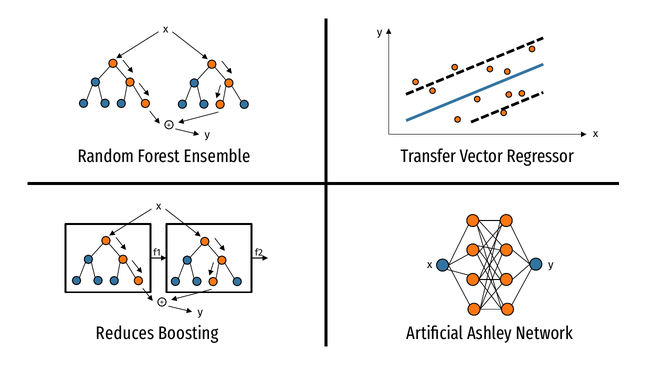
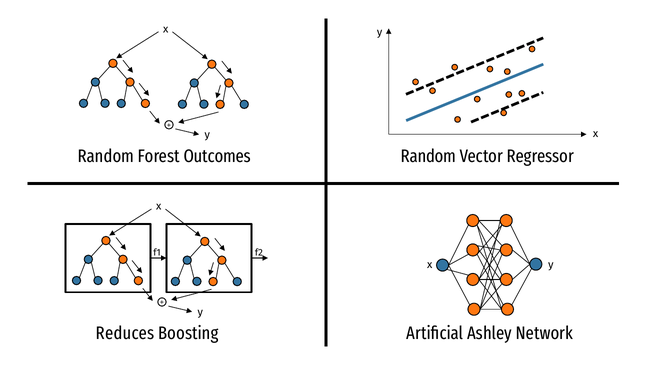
Ensemble: Ensemble -> Outcomes (217, 156)
Transfer: Transfer -> Random (428, 156)
